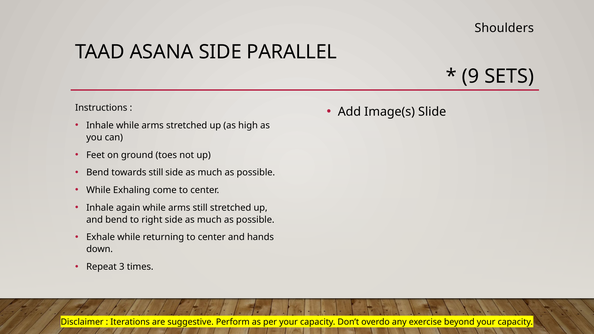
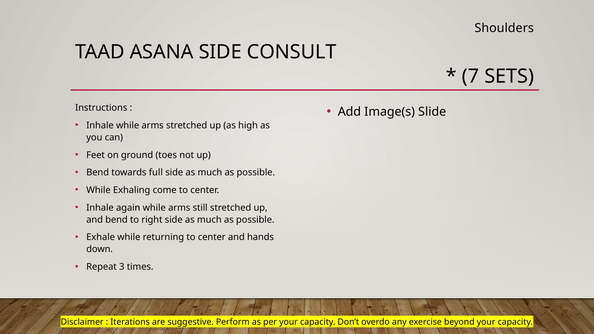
PARALLEL: PARALLEL -> CONSULT (292, 52)
9: 9 -> 7 (471, 76)
towards still: still -> full (156, 173)
